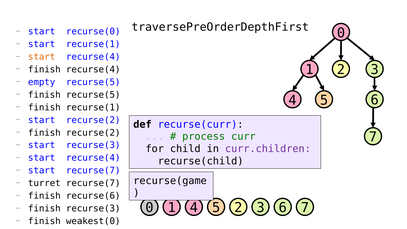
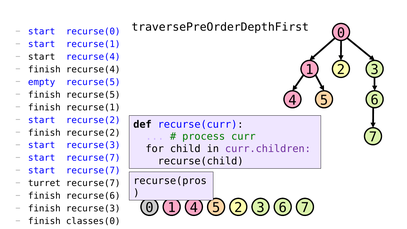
start colour: orange -> black (42, 57)
recurse(4: recurse(4 -> recurse(7 (93, 158)
recurse(game: recurse(game -> recurse(pros (170, 181)
weakest(0: weakest(0 -> classes(0 (93, 221)
